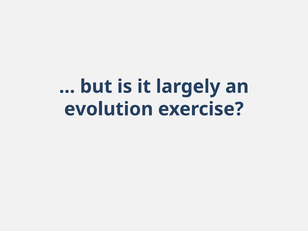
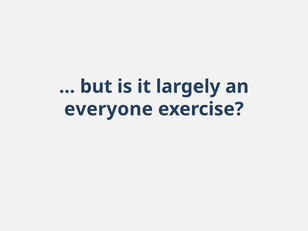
evolution: evolution -> everyone (109, 109)
